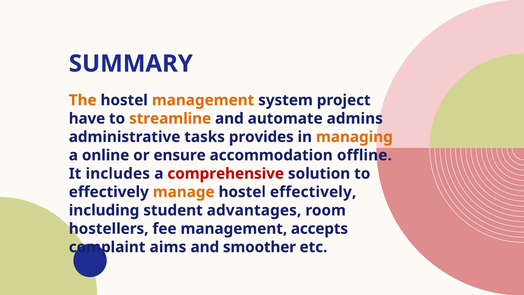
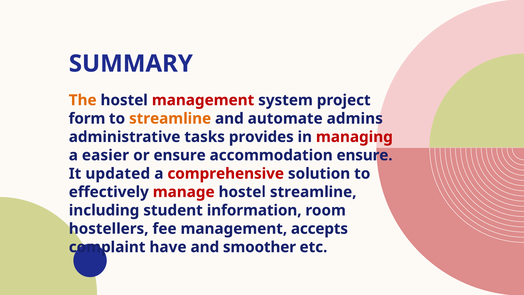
management colour: orange -> red (203, 100)
have: have -> form (87, 118)
managing colour: orange -> red (354, 137)
online: online -> easier (105, 155)
accommodation offline: offline -> ensure (365, 155)
includes: includes -> updated (118, 174)
manage colour: orange -> red (184, 192)
hostel effectively: effectively -> streamline (313, 192)
advantages: advantages -> information (254, 210)
aims: aims -> have (168, 247)
